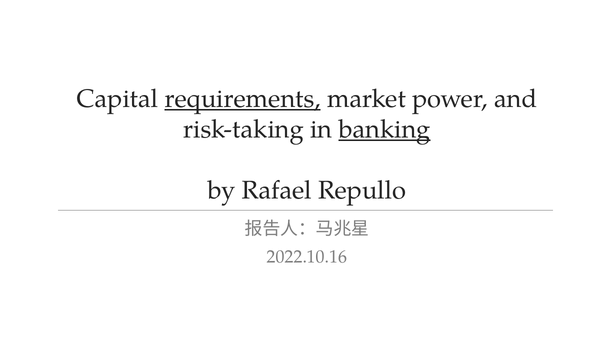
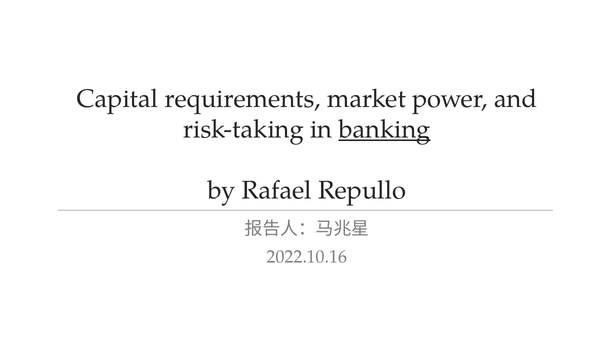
requirements underline: present -> none (243, 99)
